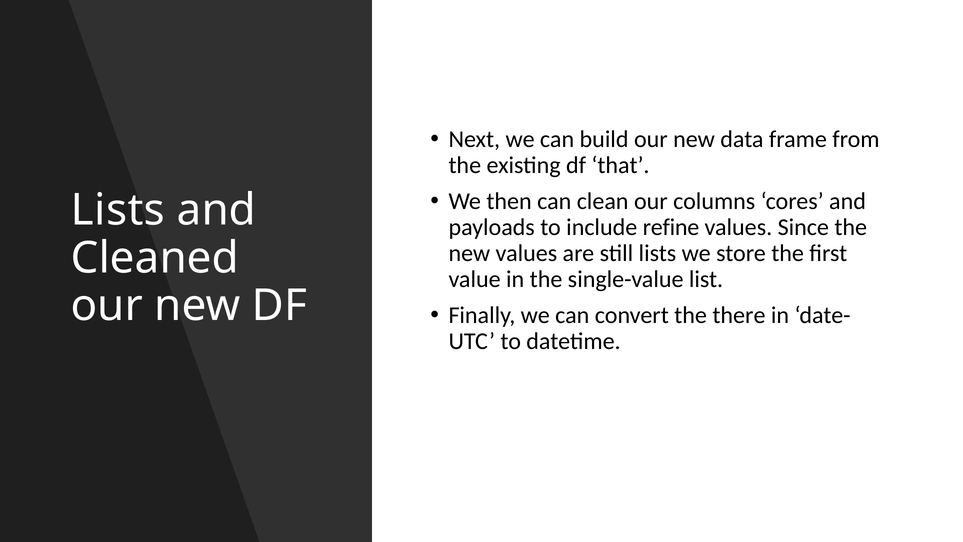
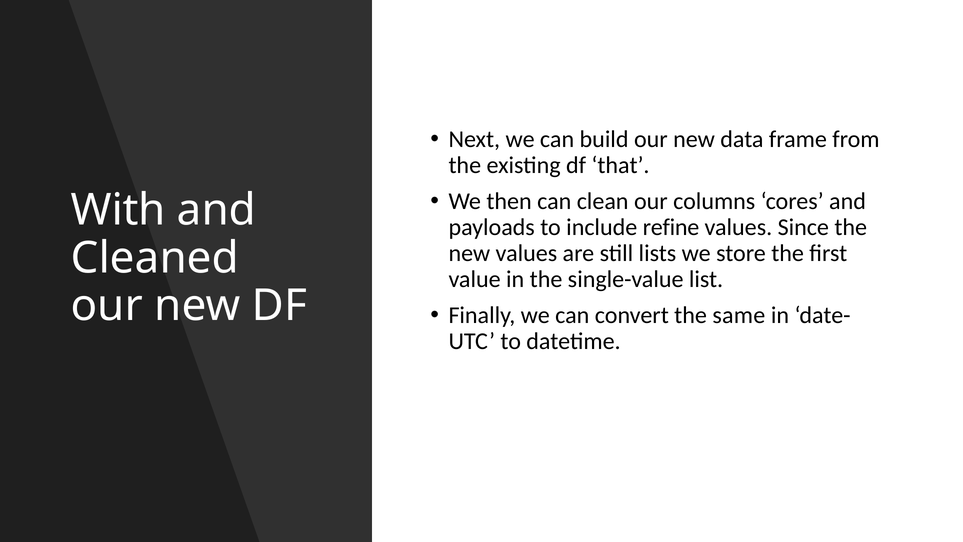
Lists: Lists -> With (118, 210)
there: there -> same (739, 315)
